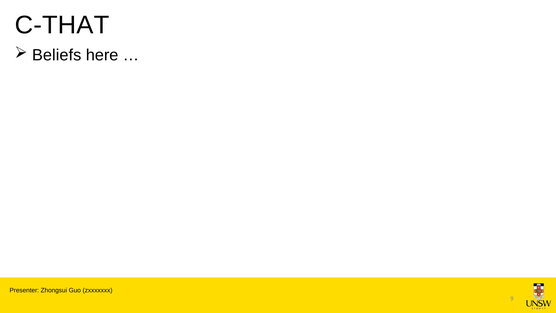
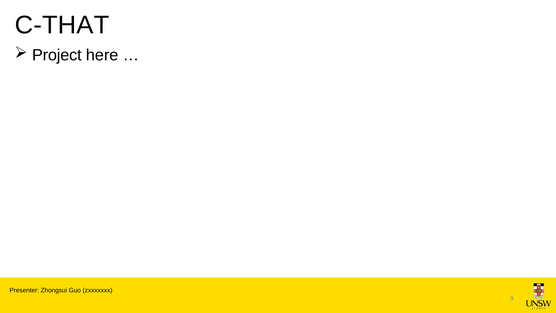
Beliefs: Beliefs -> Project (57, 55)
